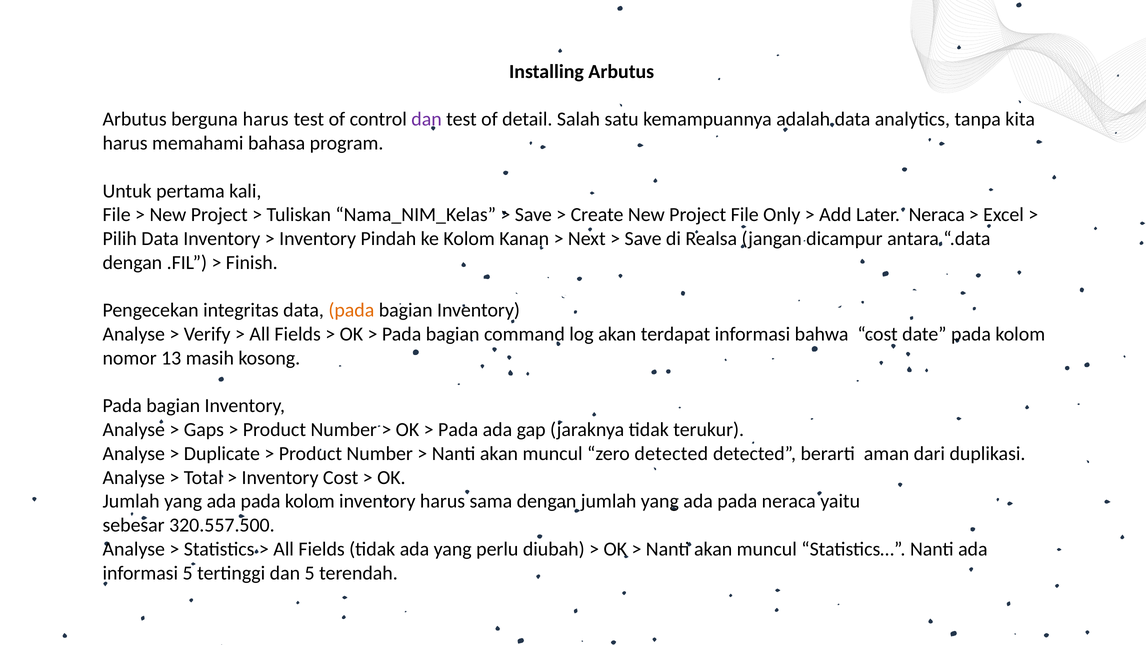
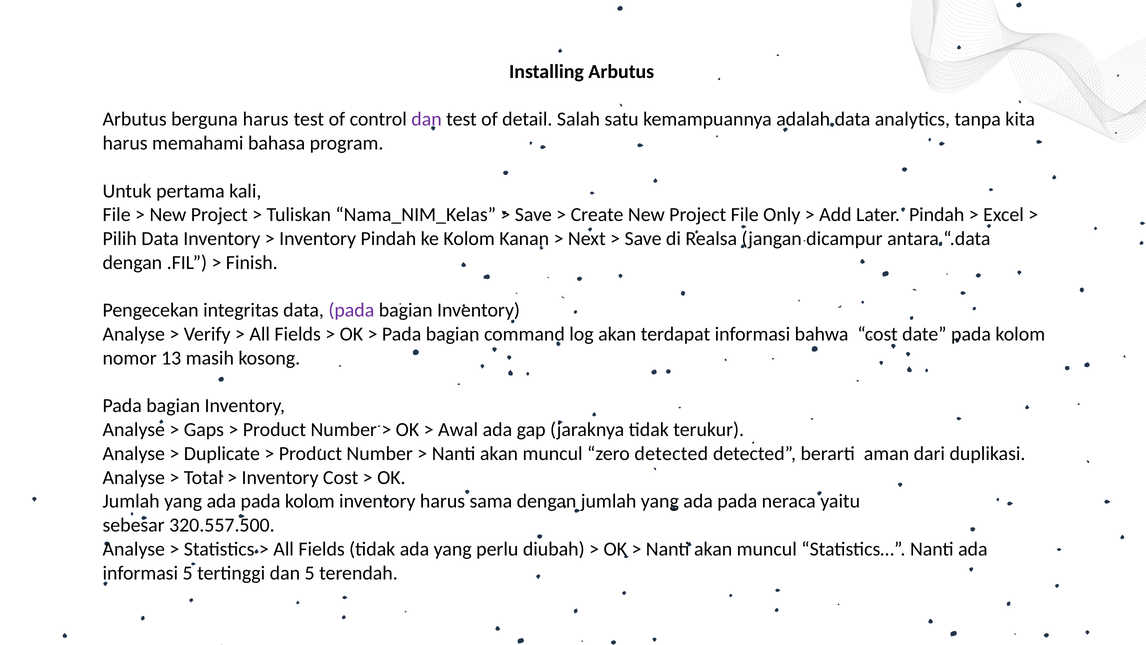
Later Neraca: Neraca -> Pindah (937, 215)
pada colour: orange -> purple (351, 310)
Pada: Pada -> Awal (458, 430)
